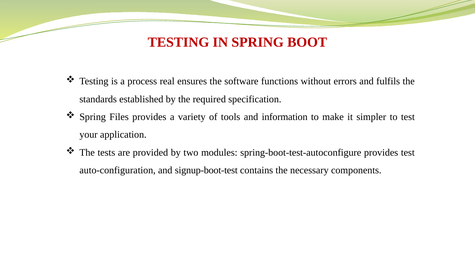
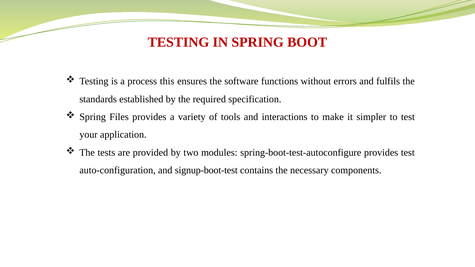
real: real -> this (167, 81)
information: information -> interactions (285, 117)
